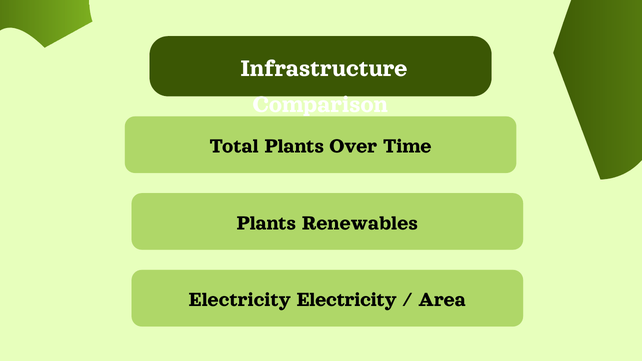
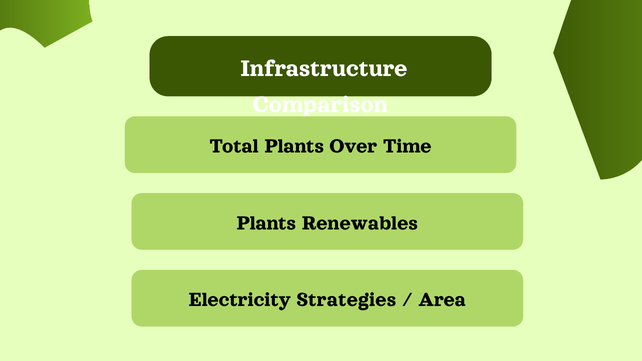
Electricity Electricity: Electricity -> Strategies (346, 299)
